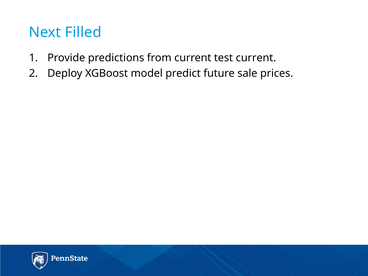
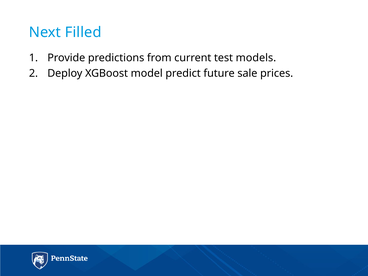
test current: current -> models (256, 58)
